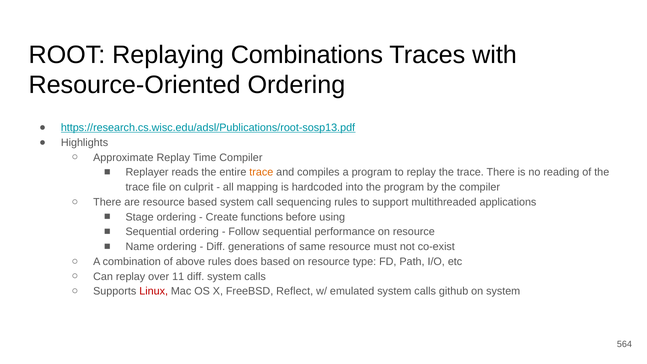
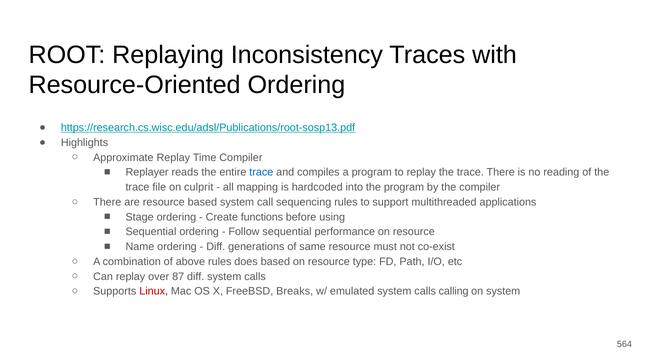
Combinations: Combinations -> Inconsistency (307, 55)
trace colour: orange -> blue (261, 172)
11: 11 -> 87 (178, 276)
Reflect: Reflect -> Breaks (295, 291)
github: github -> calling (454, 291)
